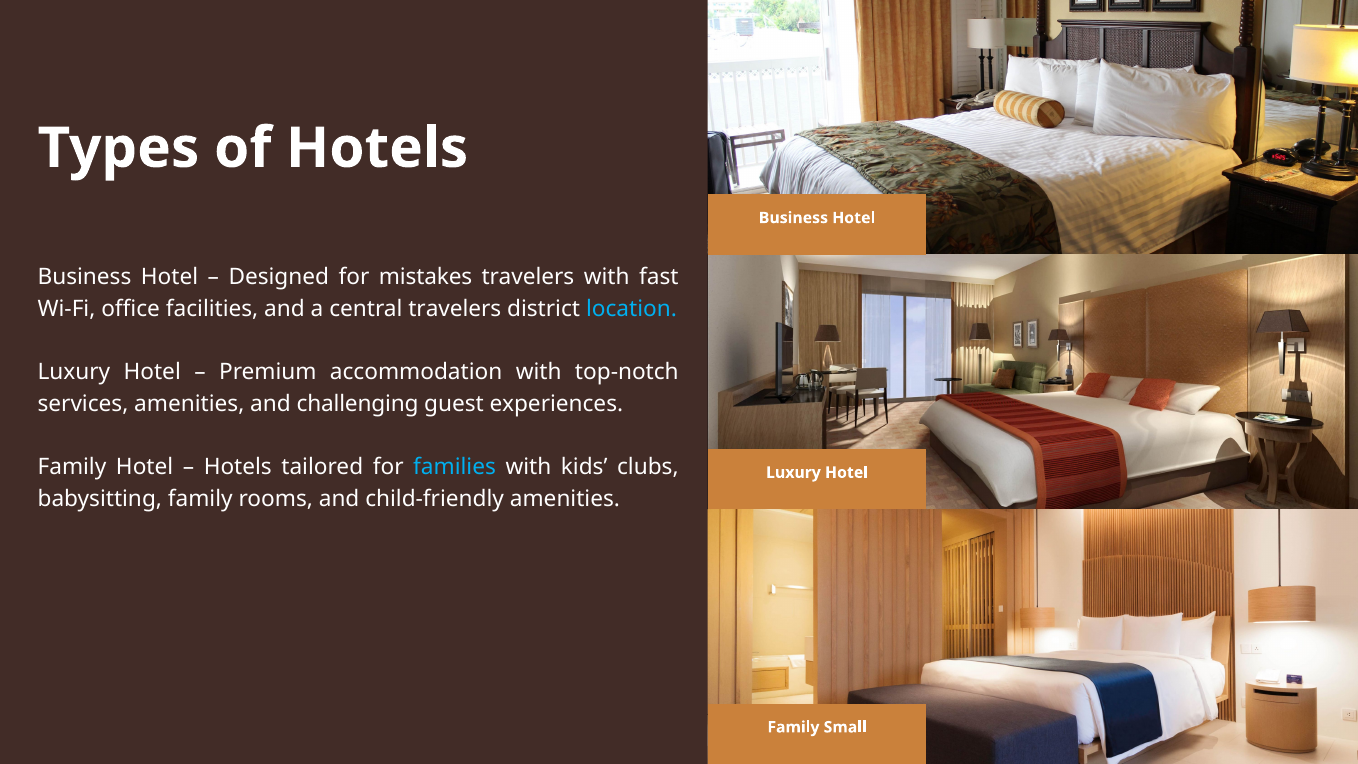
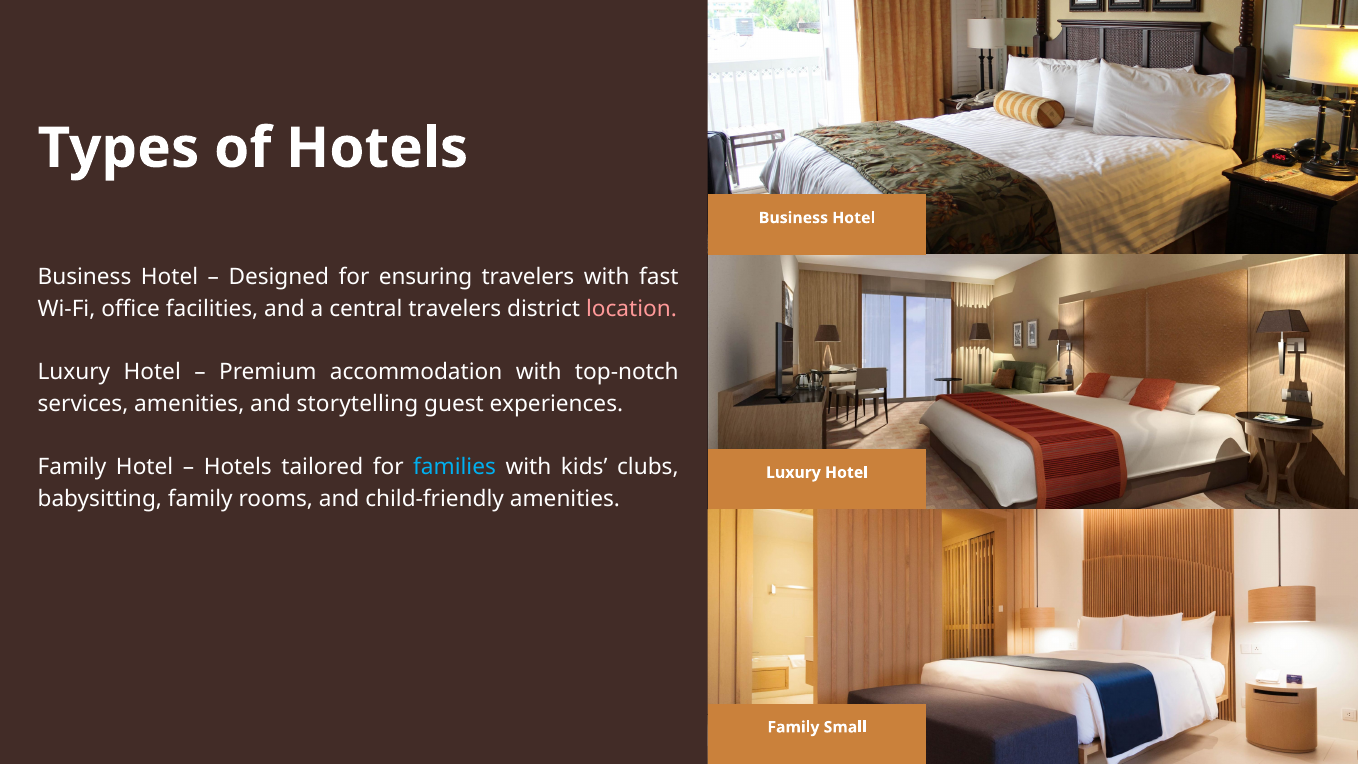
mistakes: mistakes -> ensuring (426, 277)
location colour: light blue -> pink (631, 309)
challenging: challenging -> storytelling (357, 404)
